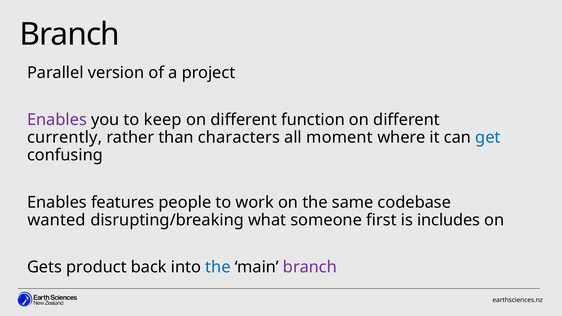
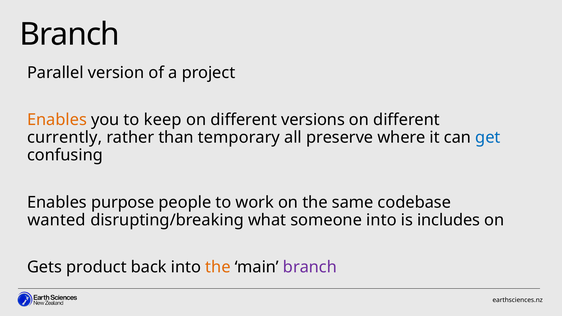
Enables colour: purple -> orange (57, 120)
function: function -> versions (313, 120)
characters: characters -> temporary (239, 138)
moment: moment -> preserve (340, 138)
features: features -> purpose (123, 202)
someone first: first -> into (381, 220)
the colour: blue -> orange (218, 267)
